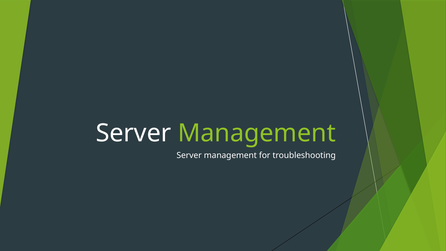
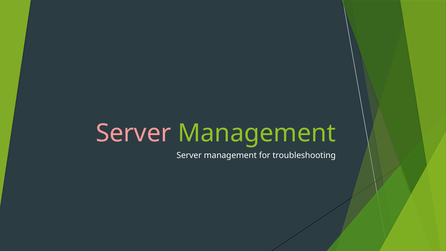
Server colour: white -> pink (133, 133)
